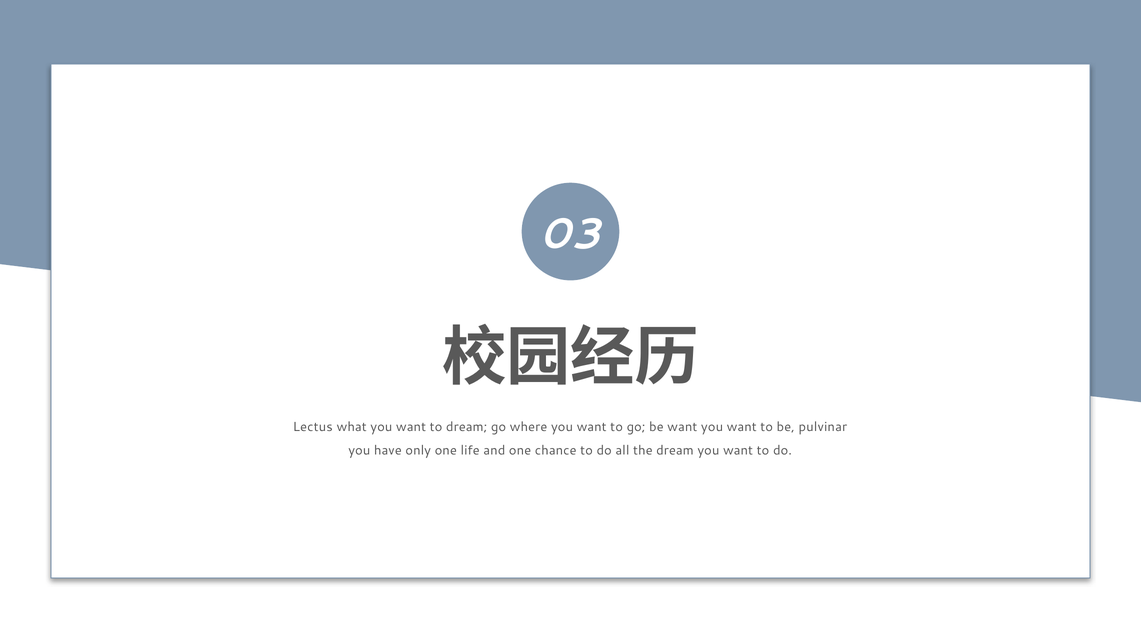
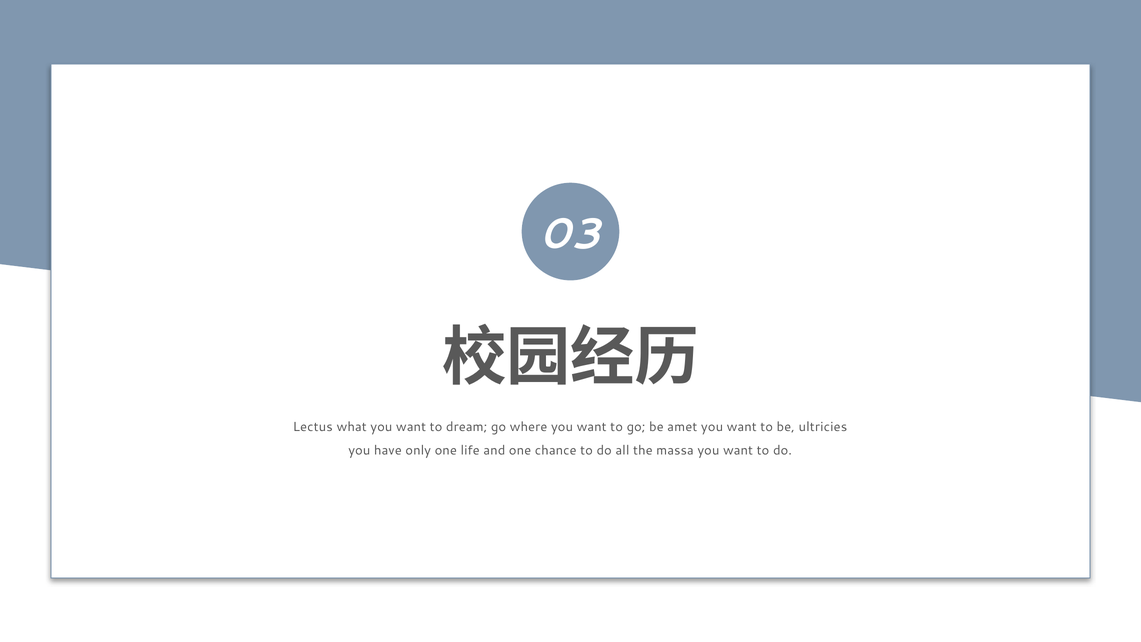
be want: want -> amet (682, 427)
pulvinar: pulvinar -> ultricies (823, 427)
the dream: dream -> massa (675, 450)
